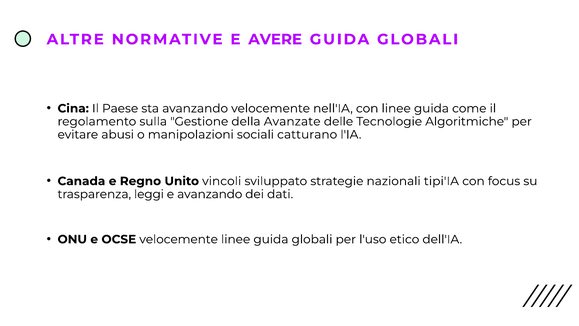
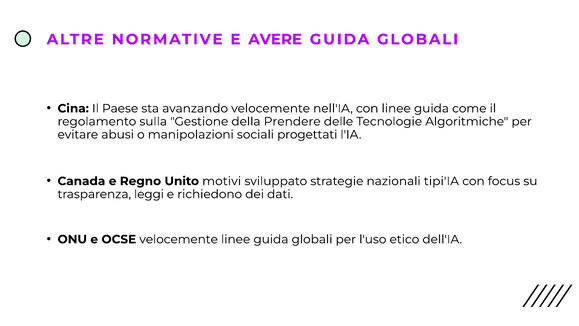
Avanzate: Avanzate -> Prendere (292, 121)
catturano: catturano -> progettati (307, 134)
vincoli: vincoli -> motivi (222, 181)
e avanzando: avanzando -> richiedono (210, 194)
